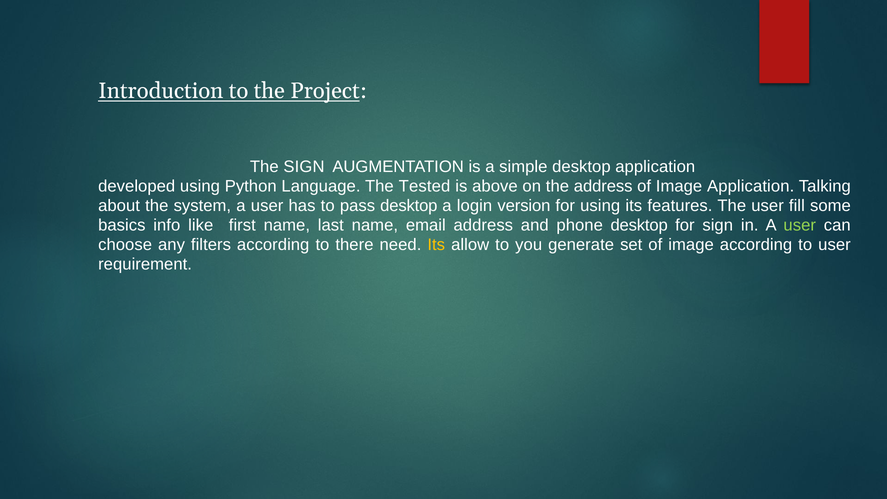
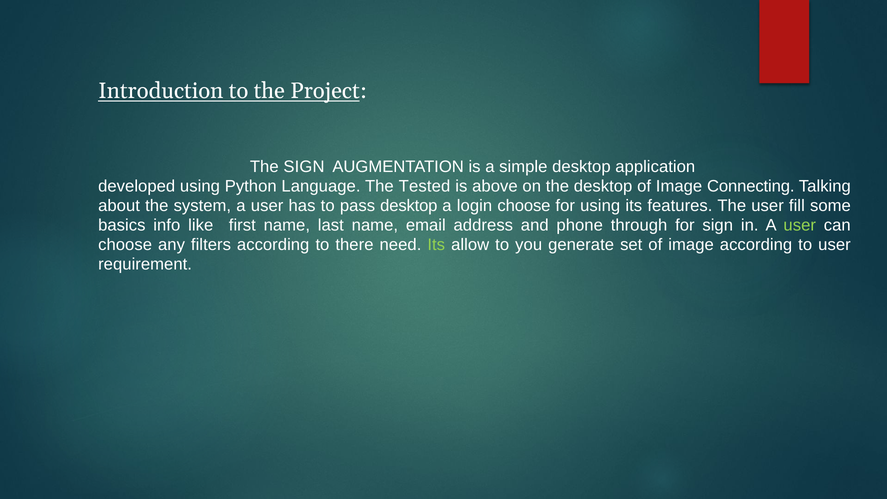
the address: address -> desktop (603, 186)
Image Application: Application -> Connecting (751, 186)
login version: version -> choose (524, 206)
phone desktop: desktop -> through (639, 225)
Its colour: yellow -> light green (436, 245)
